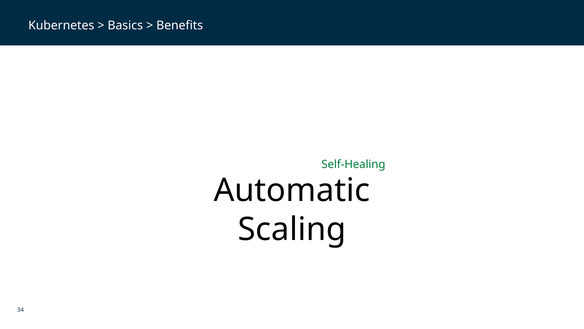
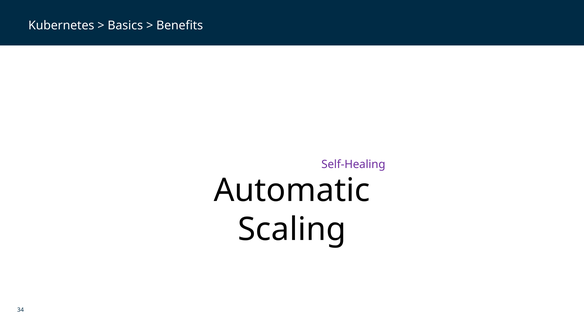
Self-Healing colour: green -> purple (353, 164)
